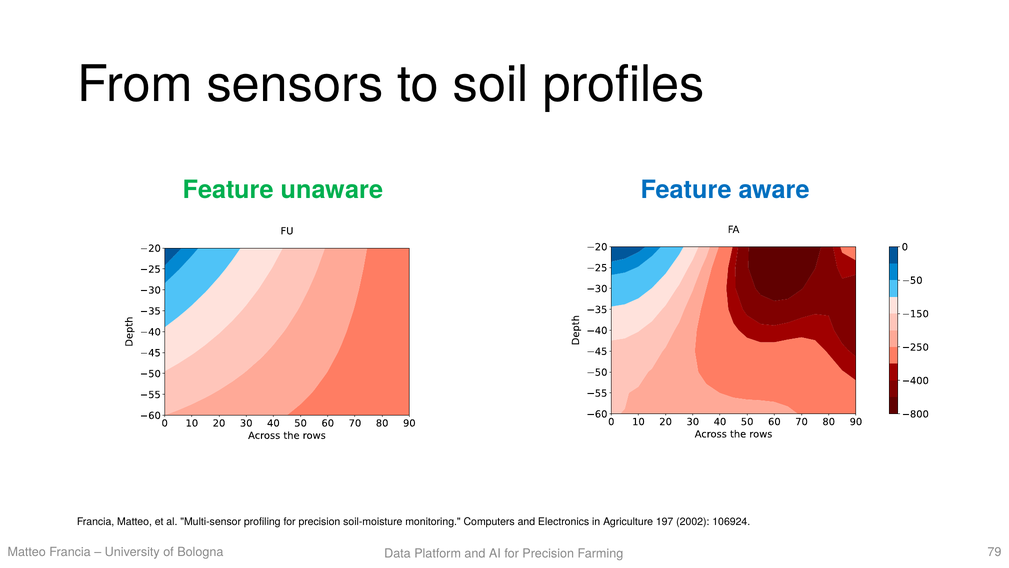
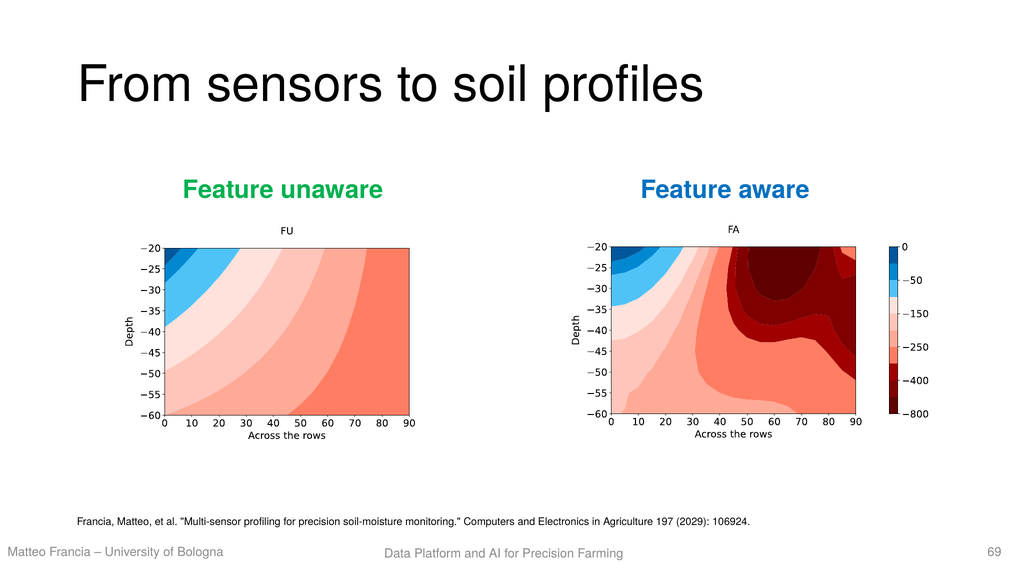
2002: 2002 -> 2029 (693, 521)
79: 79 -> 69 (994, 552)
